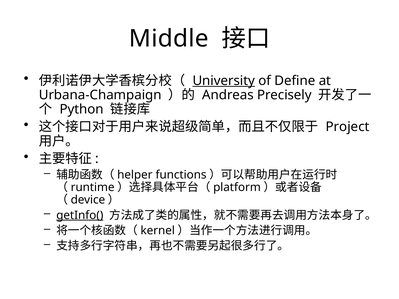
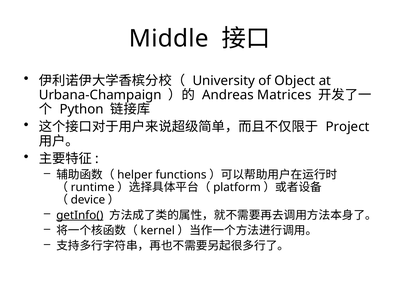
University underline: present -> none (224, 81)
Define: Define -> Object (295, 81)
Precisely: Precisely -> Matrices (284, 95)
